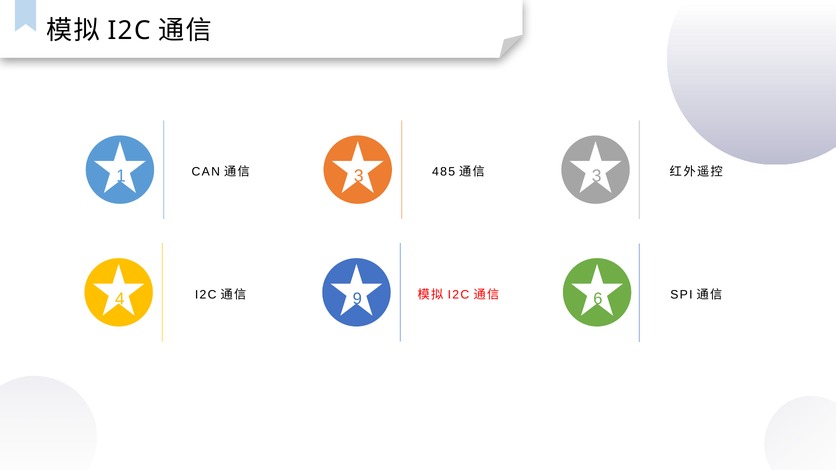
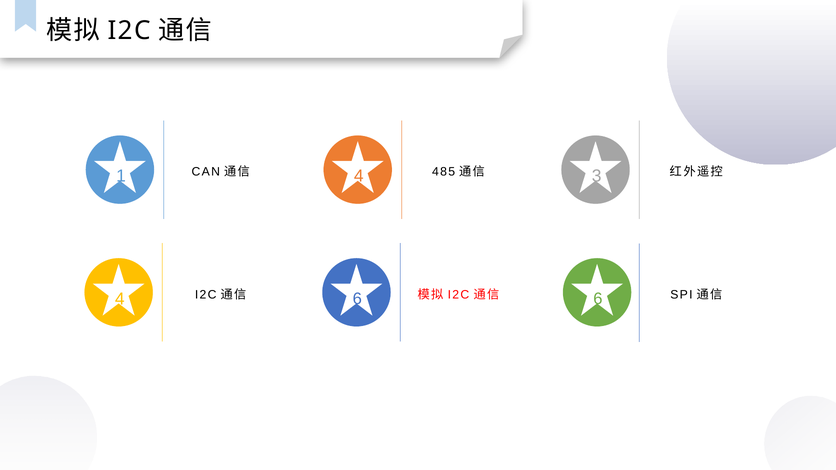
1 3: 3 -> 4 (359, 176)
9: 9 -> 6 (357, 299)
